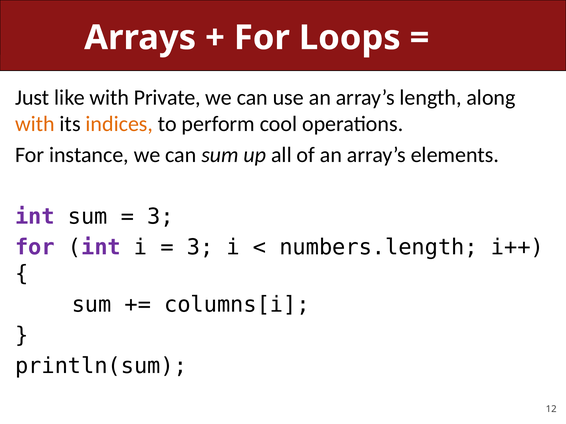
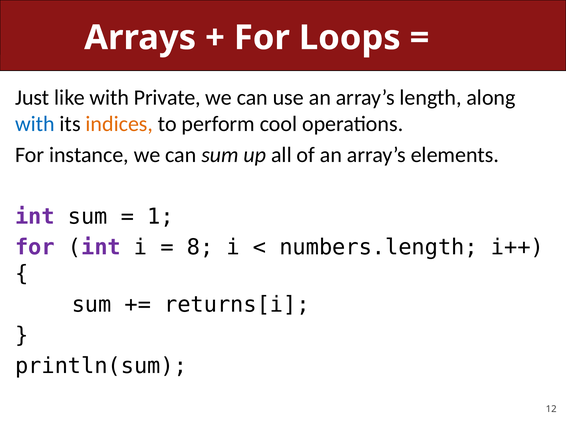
with colour: orange -> blue (35, 124)
3: 3 -> 1 (160, 217)
3: 3 -> 8 (200, 248)
columns[i: columns[i -> returns[i (237, 305)
